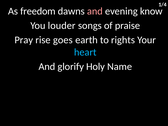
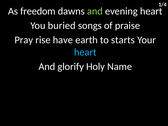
and colour: pink -> light green (95, 11)
evening know: know -> heart (151, 11)
louder: louder -> buried (62, 26)
goes: goes -> have (63, 40)
rights: rights -> starts (123, 40)
